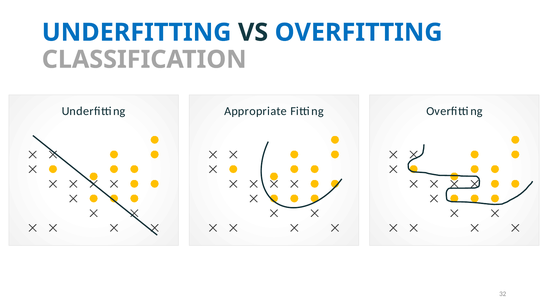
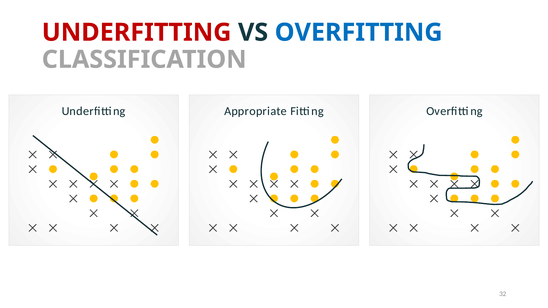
UNDERFITTING colour: blue -> red (137, 32)
